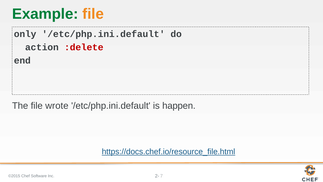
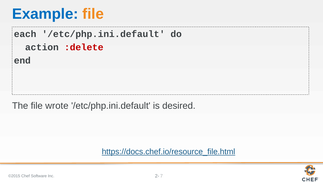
Example colour: green -> blue (45, 14)
only: only -> each (25, 34)
happen: happen -> desired (179, 106)
